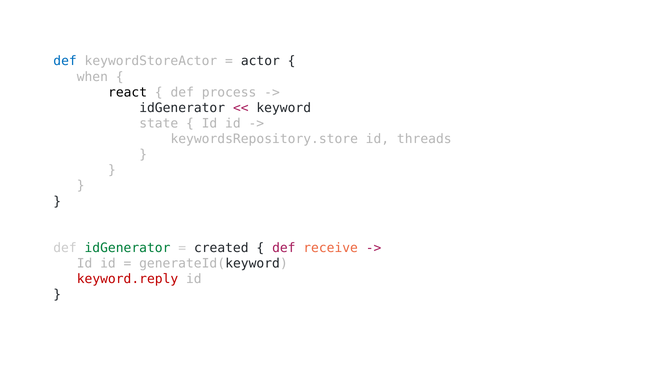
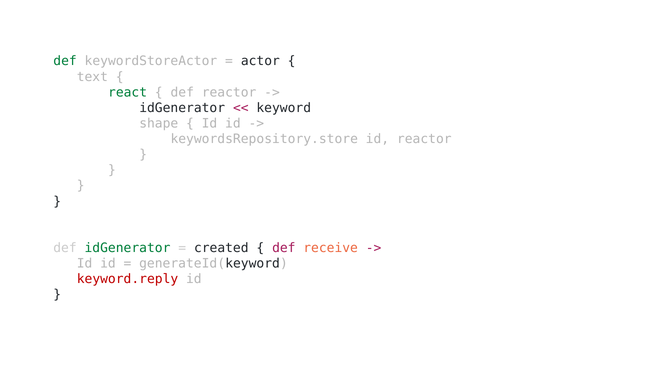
def colour: blue -> green (65, 61)
when: when -> text (92, 77)
react colour: black -> green (128, 92)
def process: process -> reactor (229, 92)
state: state -> shape (159, 123)
id threads: threads -> reactor (424, 139)
